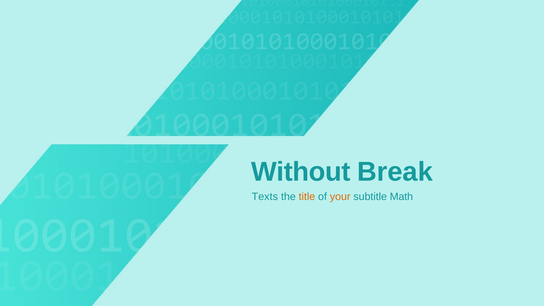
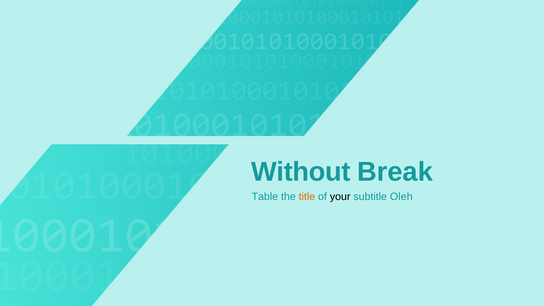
Texts: Texts -> Table (265, 197)
your colour: orange -> black (340, 197)
Math: Math -> Oleh (401, 197)
